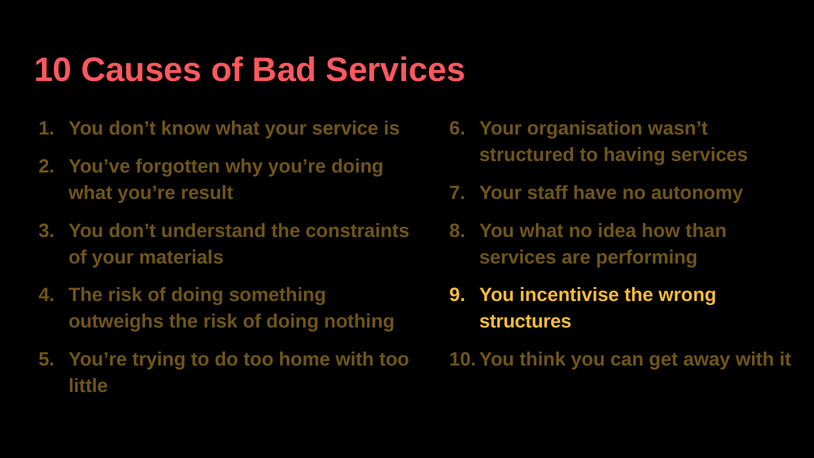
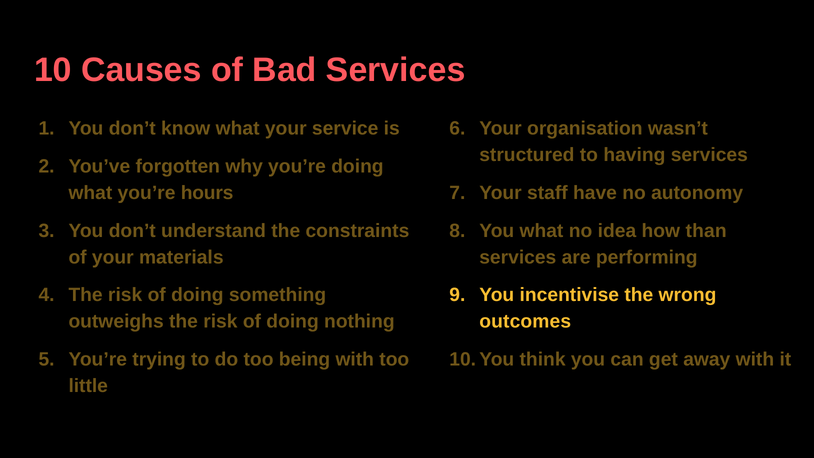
result: result -> hours (207, 193)
structures: structures -> outcomes (525, 321)
home: home -> being (304, 359)
